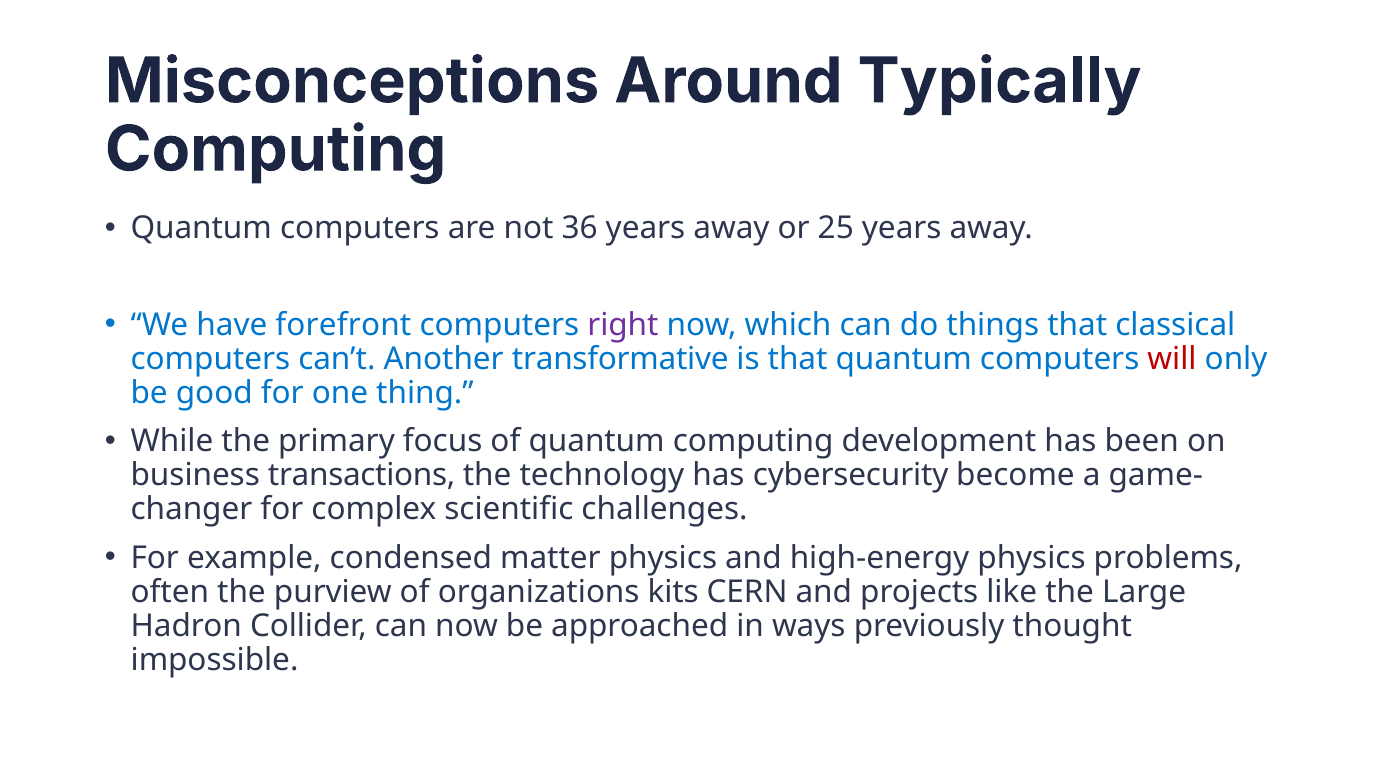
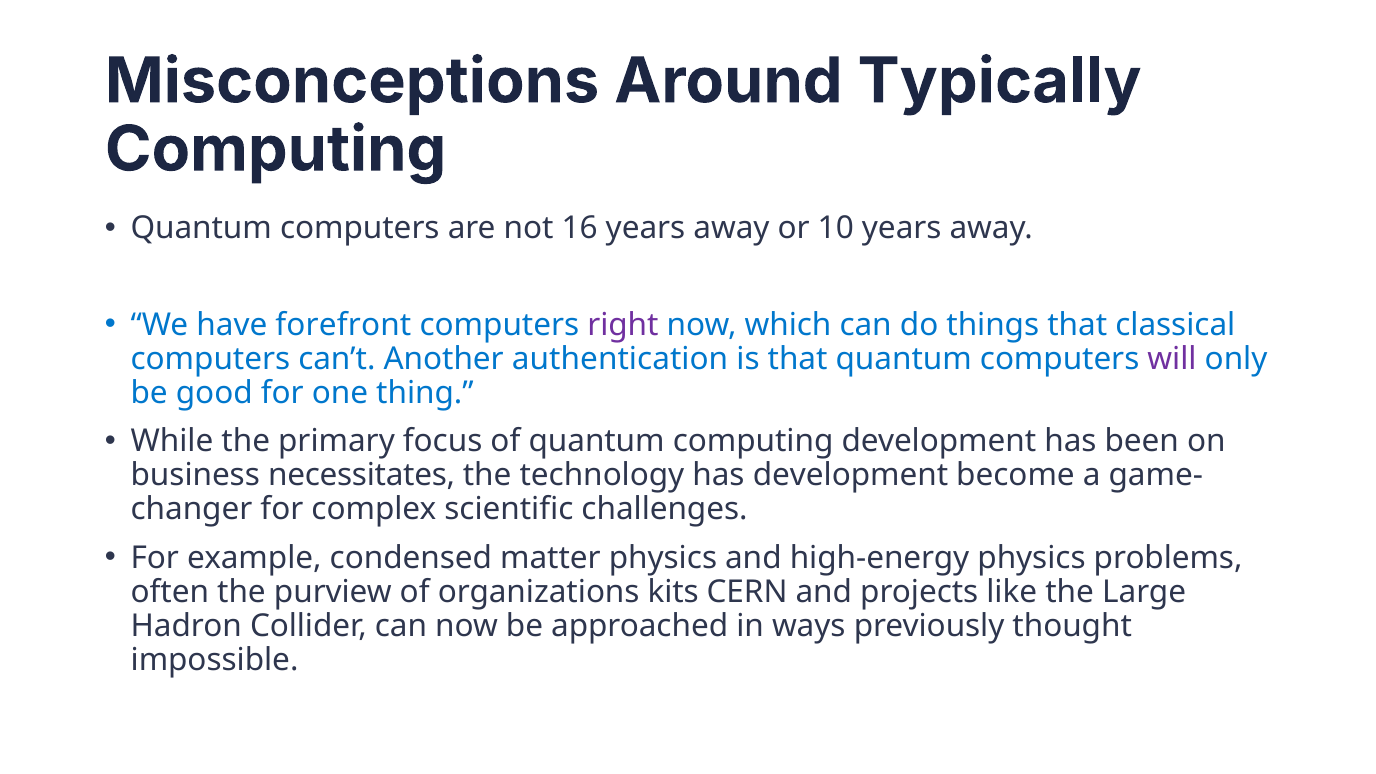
36: 36 -> 16 (580, 228)
25: 25 -> 10 (836, 228)
transformative: transformative -> authentication (620, 359)
will colour: red -> purple (1172, 359)
transactions: transactions -> necessitates (362, 475)
has cybersecurity: cybersecurity -> development (851, 475)
